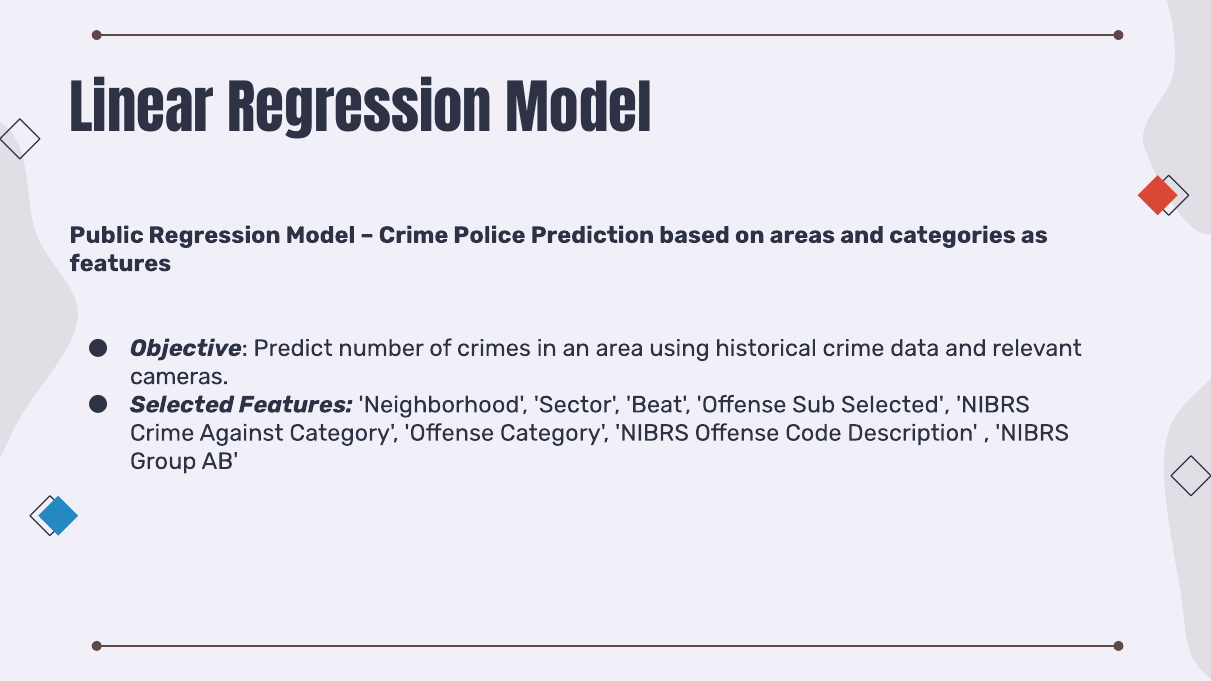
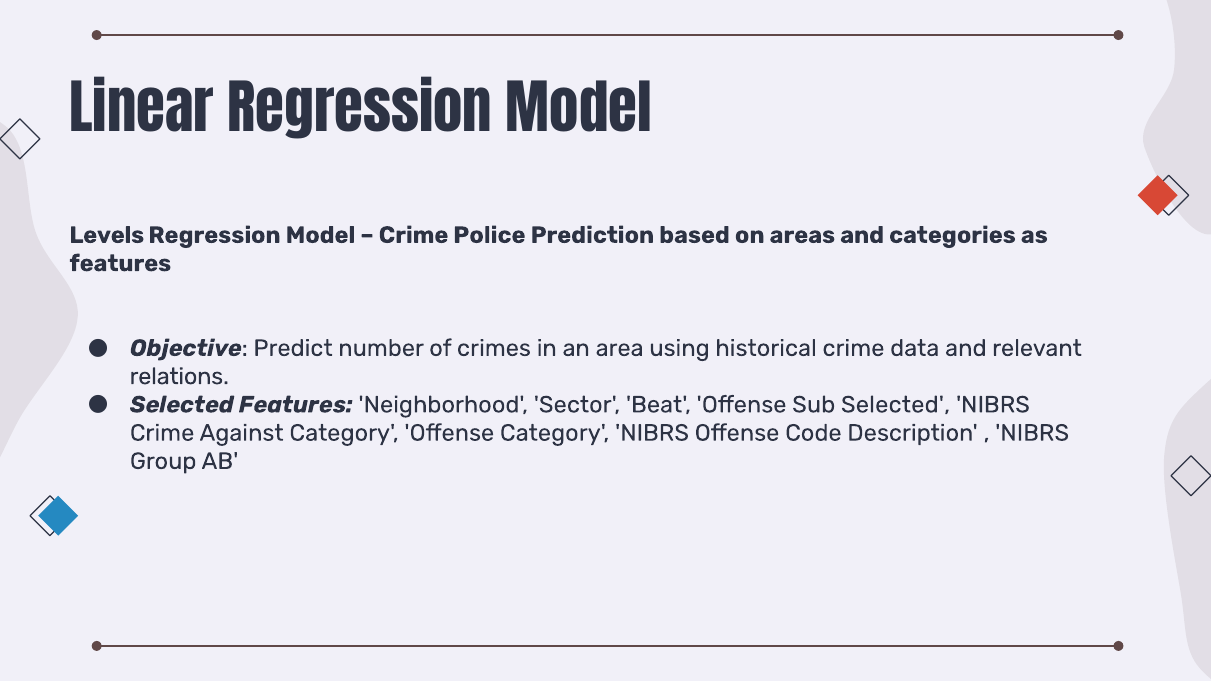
Public: Public -> Levels (107, 235)
cameras: cameras -> relations (179, 377)
